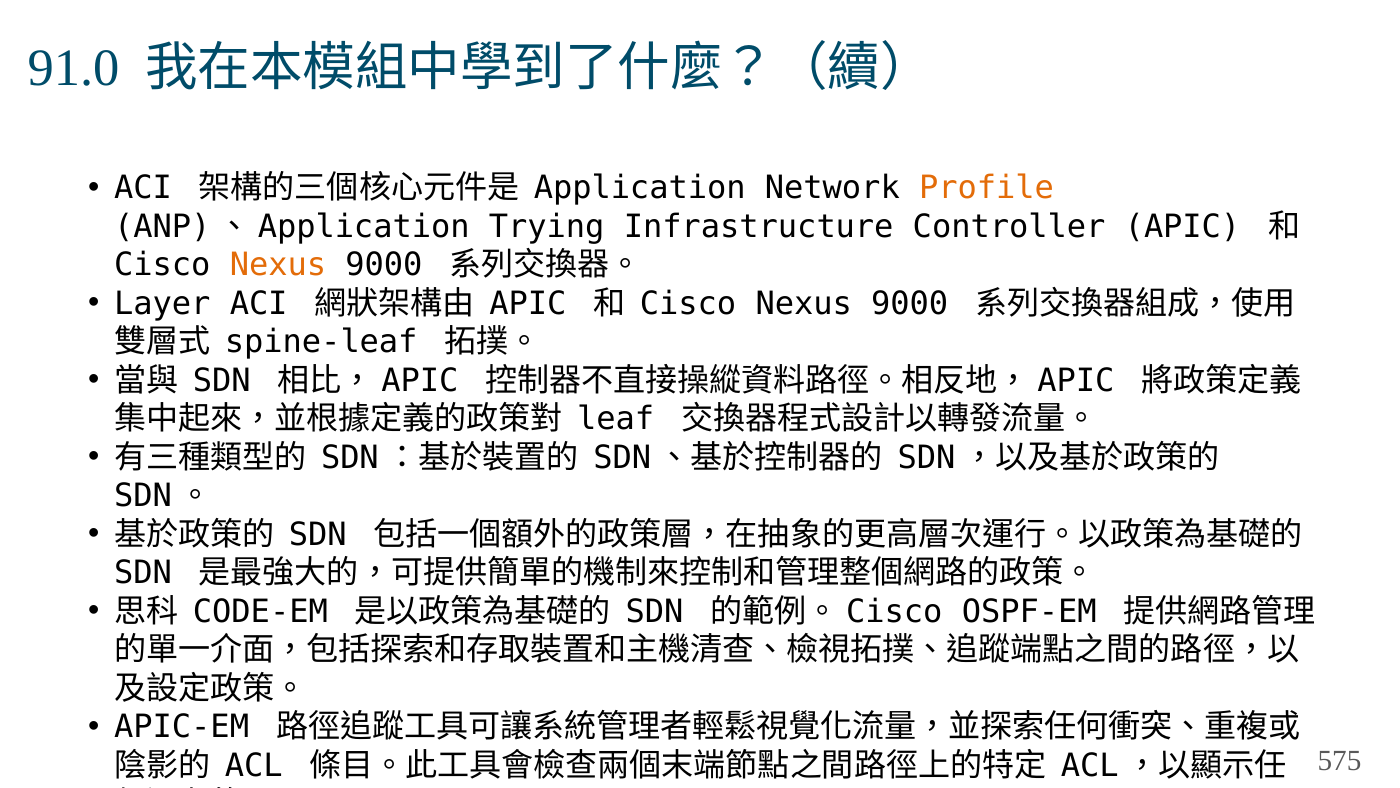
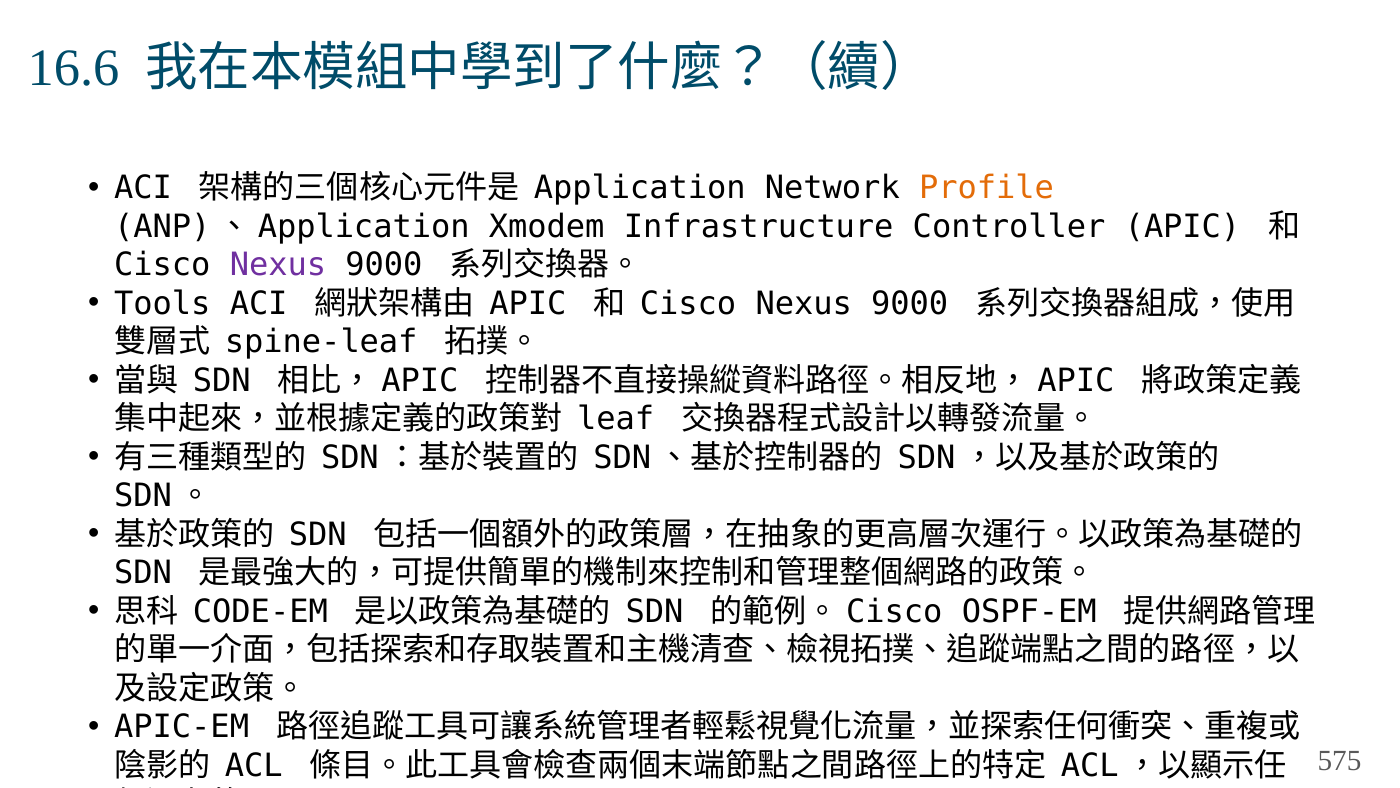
91.0: 91.0 -> 16.6 (73, 68)
Trying: Trying -> Xmodem (547, 227)
Nexus colour: orange -> purple (278, 265)
Layer: Layer -> Tools (162, 304)
